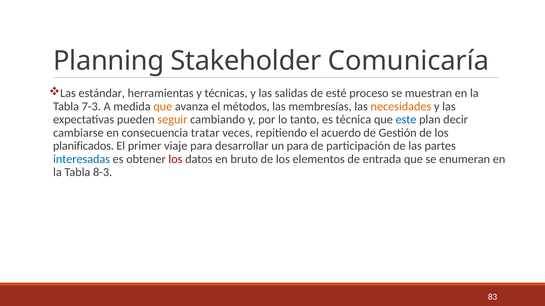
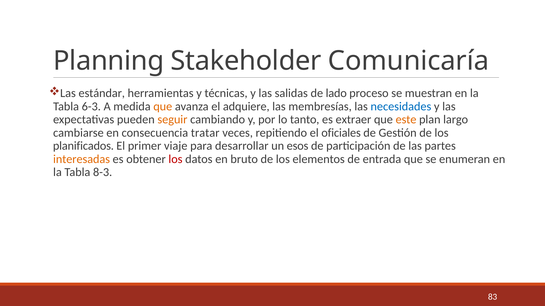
esté: esté -> lado (336, 93)
7-3: 7-3 -> 6-3 (91, 107)
métodos: métodos -> adquiere (246, 107)
necesidades colour: orange -> blue (401, 107)
técnica: técnica -> extraer (353, 120)
este colour: blue -> orange (406, 120)
decir: decir -> largo (456, 120)
acuerdo: acuerdo -> oficiales (341, 133)
un para: para -> esos (298, 146)
interesadas colour: blue -> orange (82, 159)
